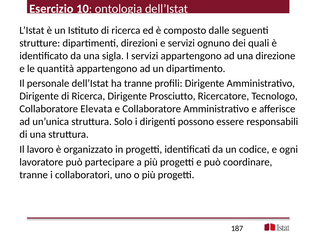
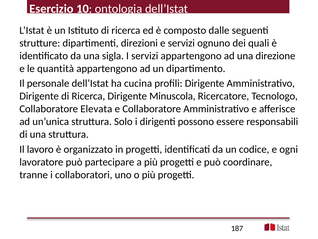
ha tranne: tranne -> cucina (138, 83)
Prosciutto: Prosciutto -> Minuscola (172, 96)
